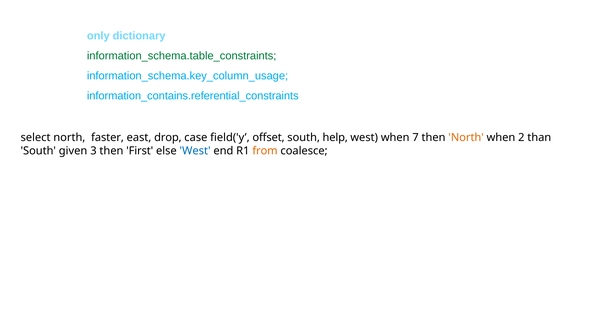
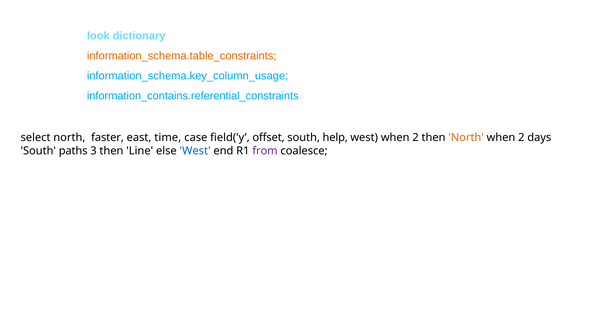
only: only -> look (98, 36)
information_schema.table_constraints colour: green -> orange (182, 56)
drop: drop -> time (168, 137)
west when 7: 7 -> 2 (416, 137)
than: than -> days (539, 137)
given: given -> paths (73, 151)
First: First -> Line (140, 151)
from colour: orange -> purple (265, 151)
